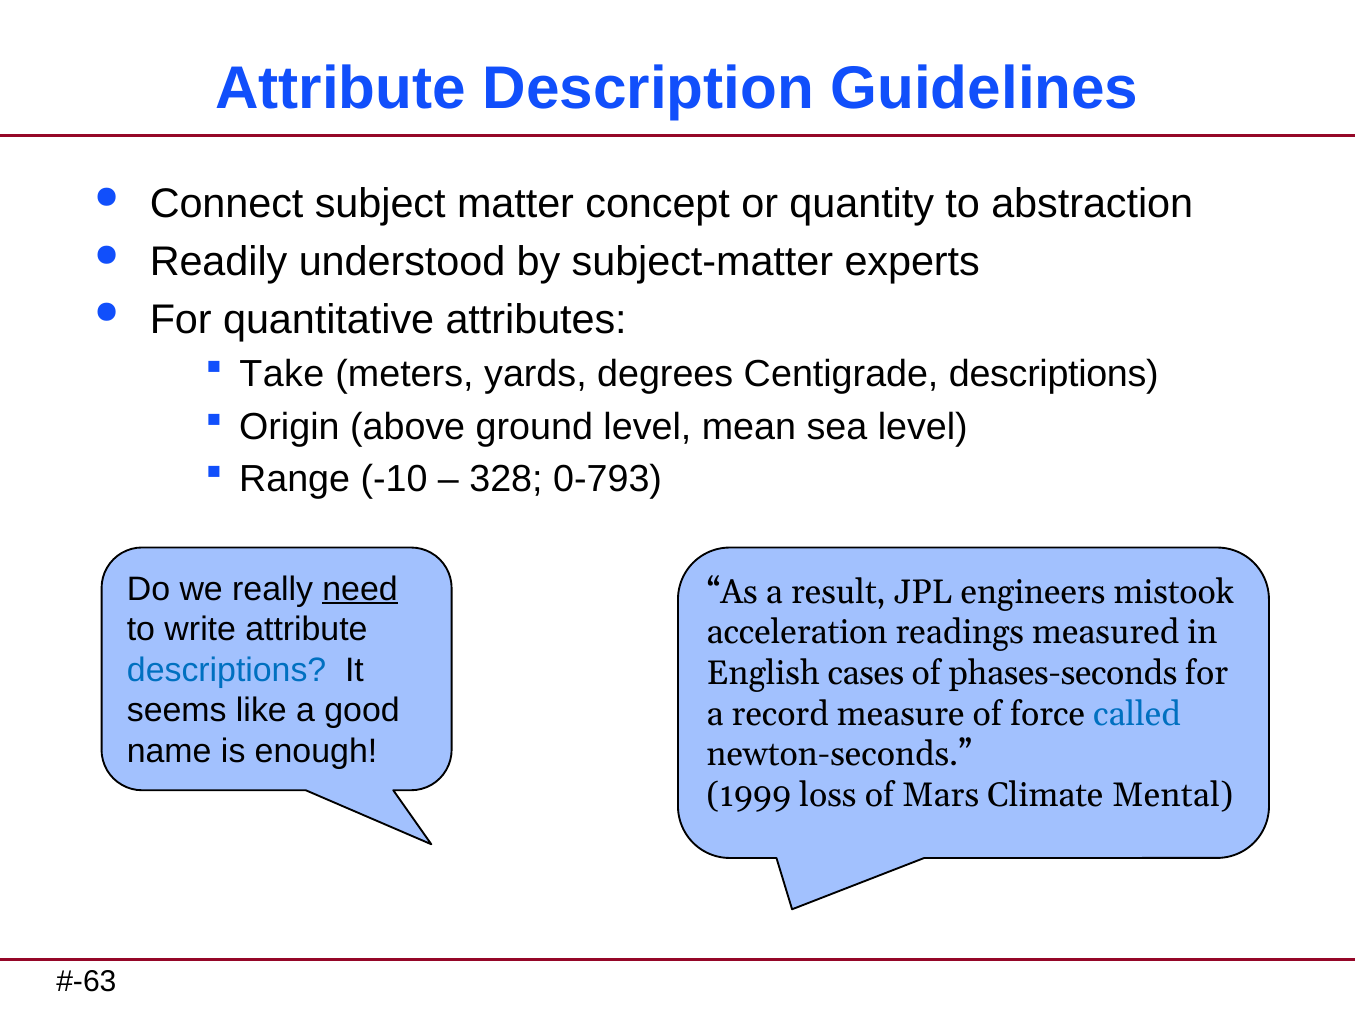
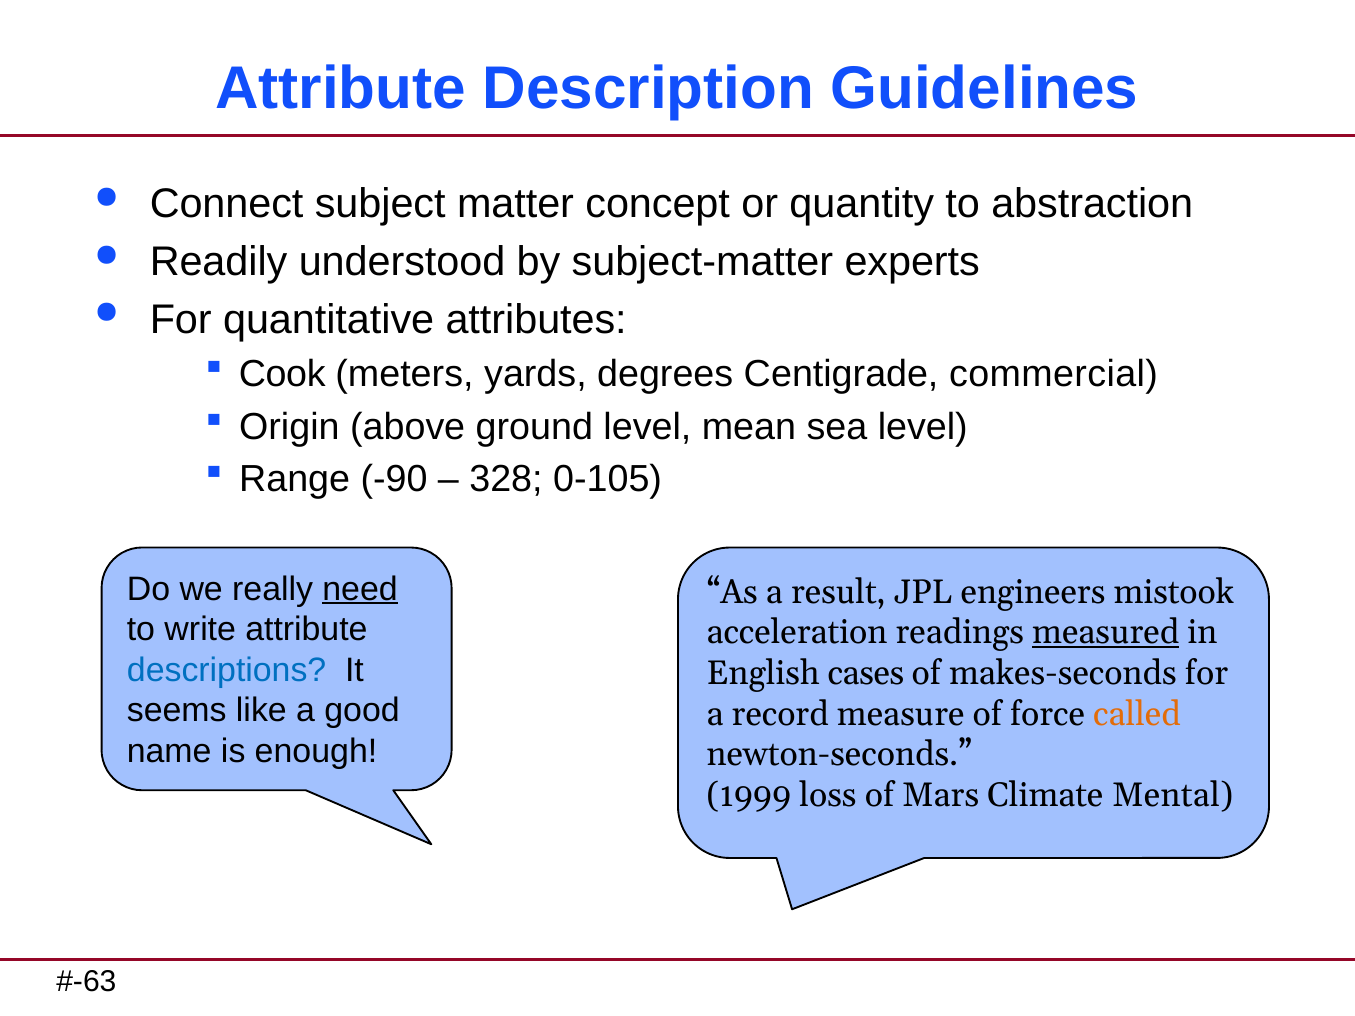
Take: Take -> Cook (282, 374)
Centigrade descriptions: descriptions -> commercial (1053, 374)
-10: -10 -> -90 (394, 480)
0-793: 0-793 -> 0-105 (608, 480)
measured underline: none -> present (1106, 633)
phases-seconds: phases-seconds -> makes-seconds (1063, 674)
called colour: blue -> orange (1137, 714)
